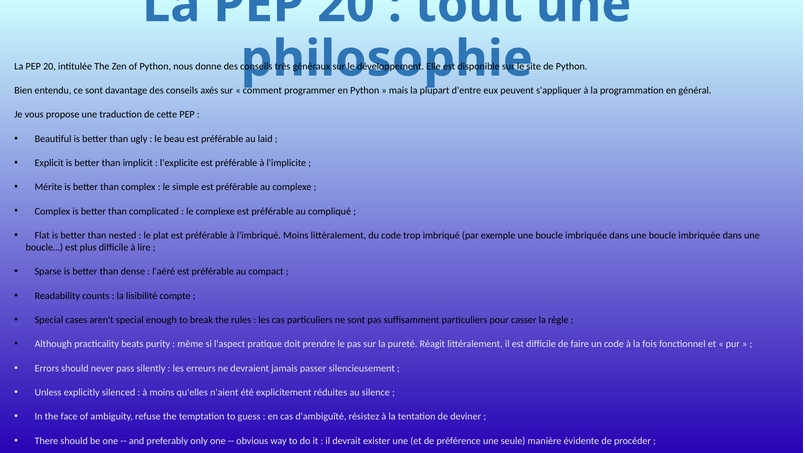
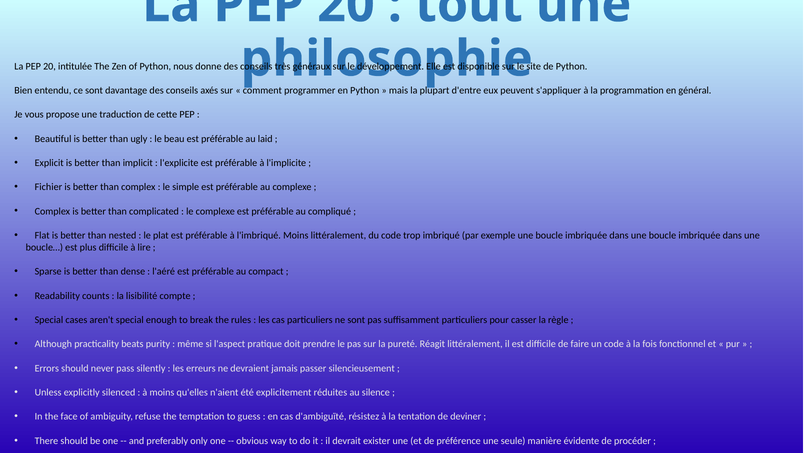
Mérite: Mérite -> Fichier (48, 187)
